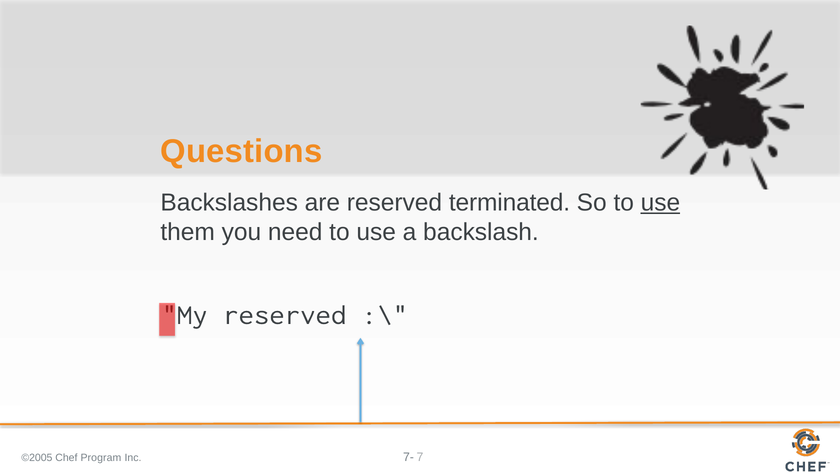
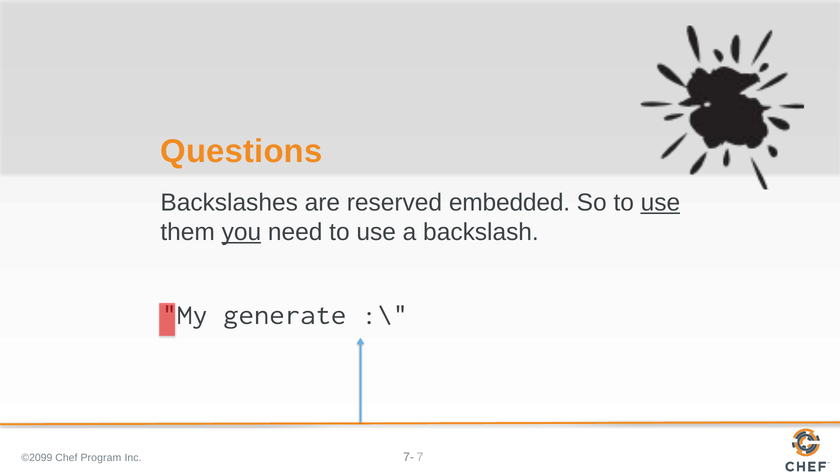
terminated: terminated -> embedded (510, 202)
you underline: none -> present (241, 232)
reserved: reserved -> generate (285, 314)
©2005: ©2005 -> ©2099 (37, 457)
